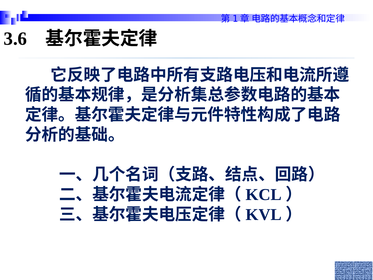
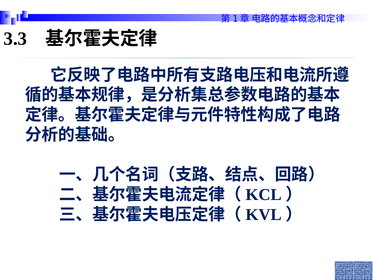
3.6: 3.6 -> 3.3 (15, 39)
